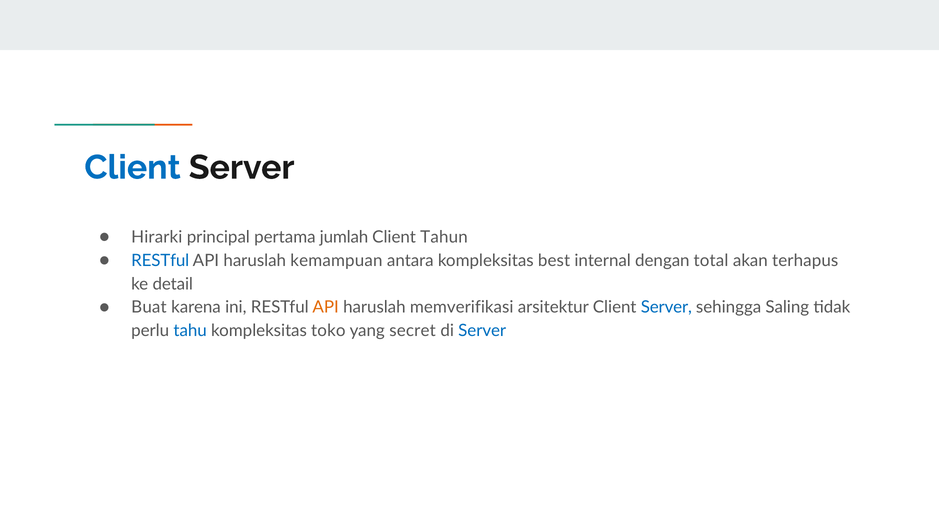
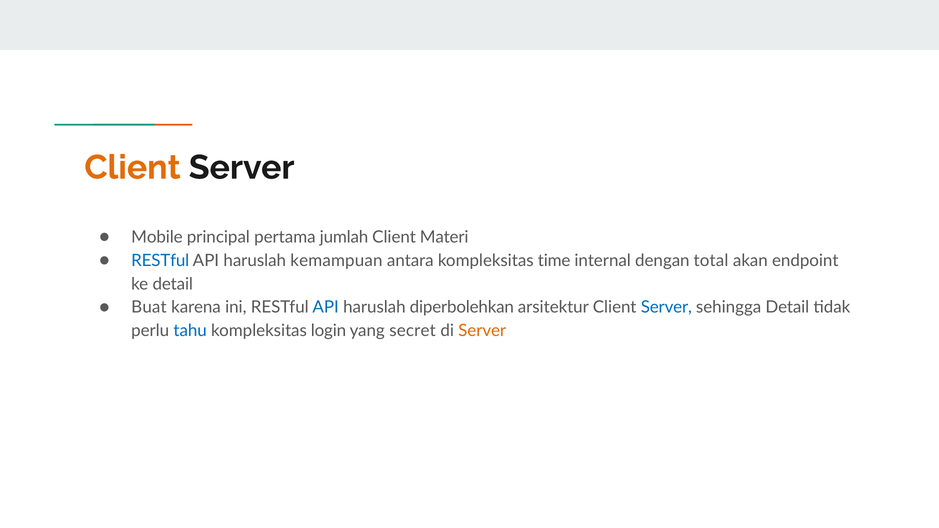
Client colour: blue -> orange (132, 168)
Hirarki: Hirarki -> Mobile (157, 237)
Tahun: Tahun -> Materi (444, 237)
best: best -> time (554, 261)
terhapus: terhapus -> endpoint (805, 261)
API colour: orange -> blue (326, 307)
memverifikasi: memverifikasi -> diperbolehkan (462, 307)
sehingga Saling: Saling -> Detail (787, 307)
toko: toko -> login (328, 331)
Server colour: blue -> orange (482, 331)
